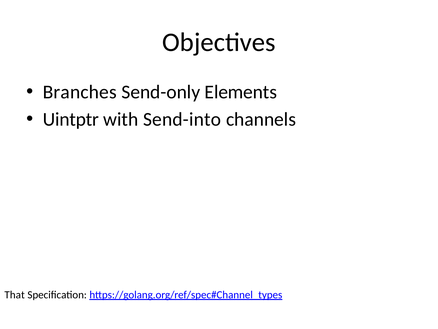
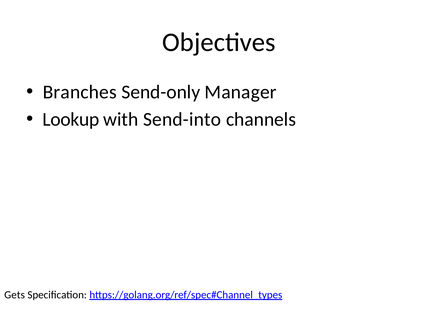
Elements: Elements -> Manager (241, 92)
Uintptr: Uintptr -> Lookup (71, 119)
That: That -> Gets (15, 294)
